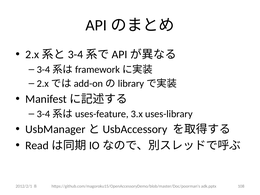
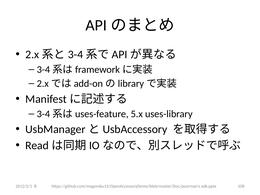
3.x: 3.x -> 5.x (137, 114)
